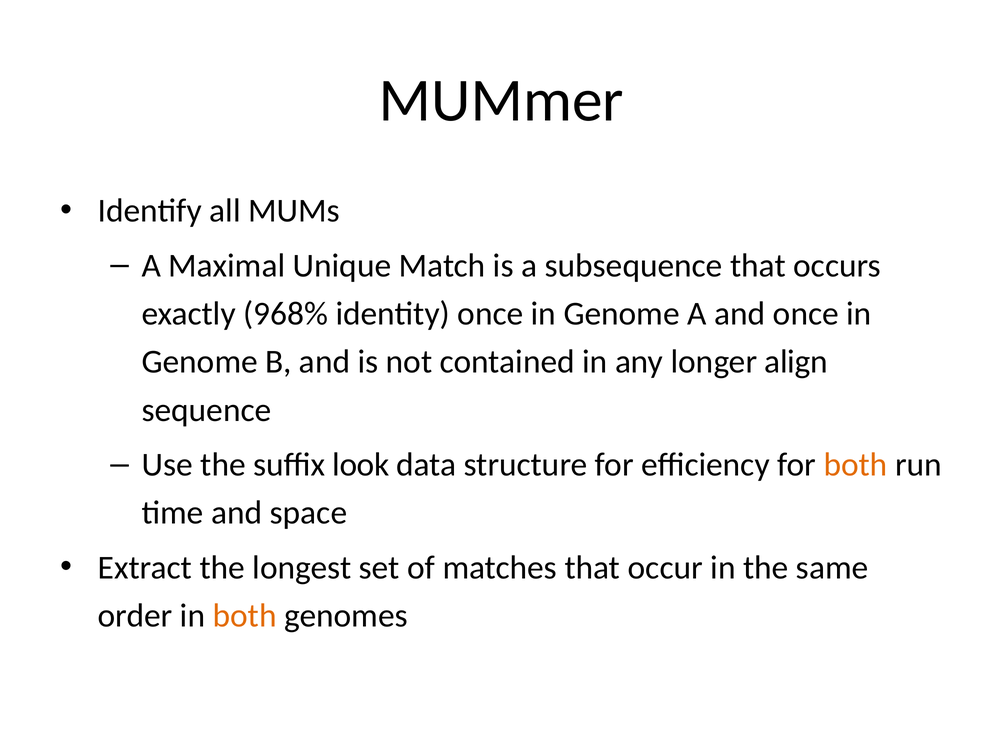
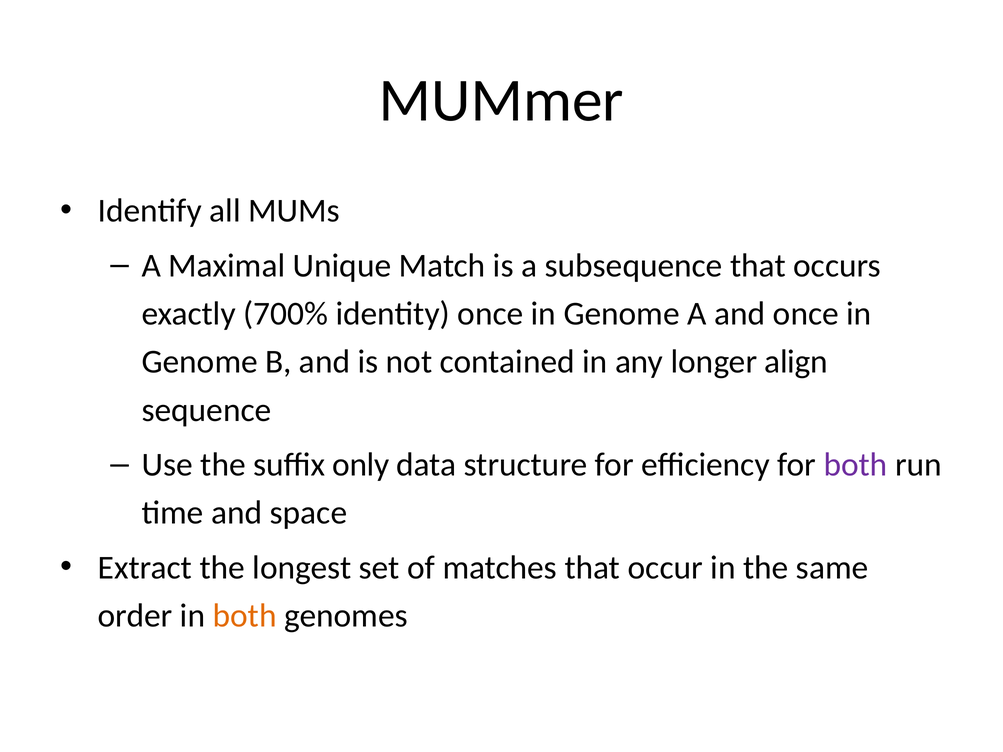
968%: 968% -> 700% (286, 314)
look: look -> only (361, 465)
both colour: orange -> purple (856, 465)
